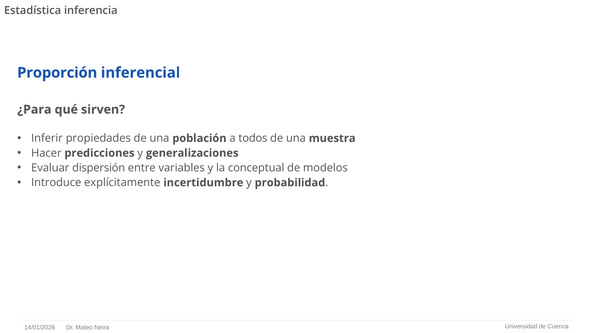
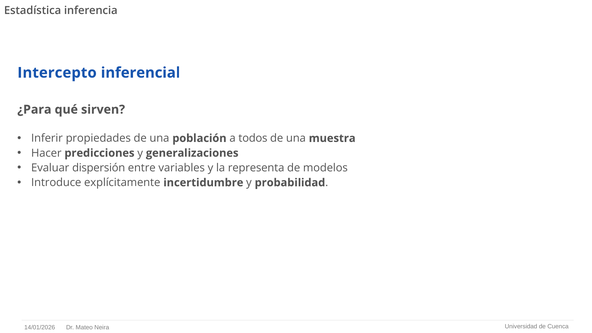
Proporción: Proporción -> Intercepto (57, 73)
conceptual: conceptual -> representa (256, 168)
